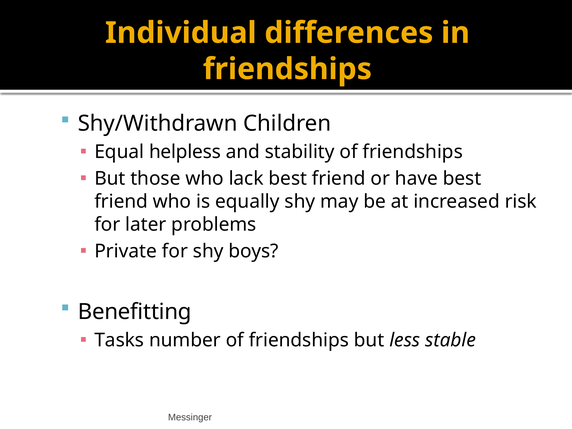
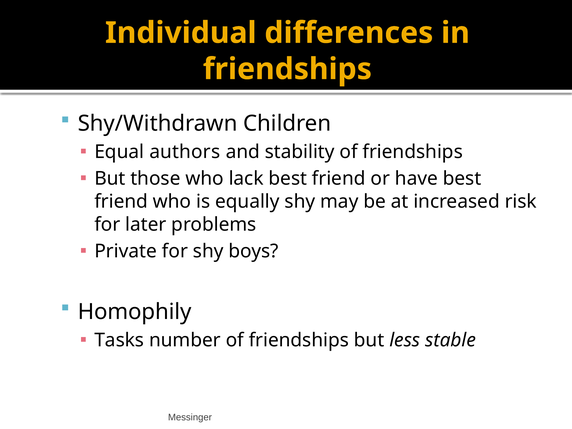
helpless: helpless -> authors (185, 152)
Benefitting: Benefitting -> Homophily (135, 312)
